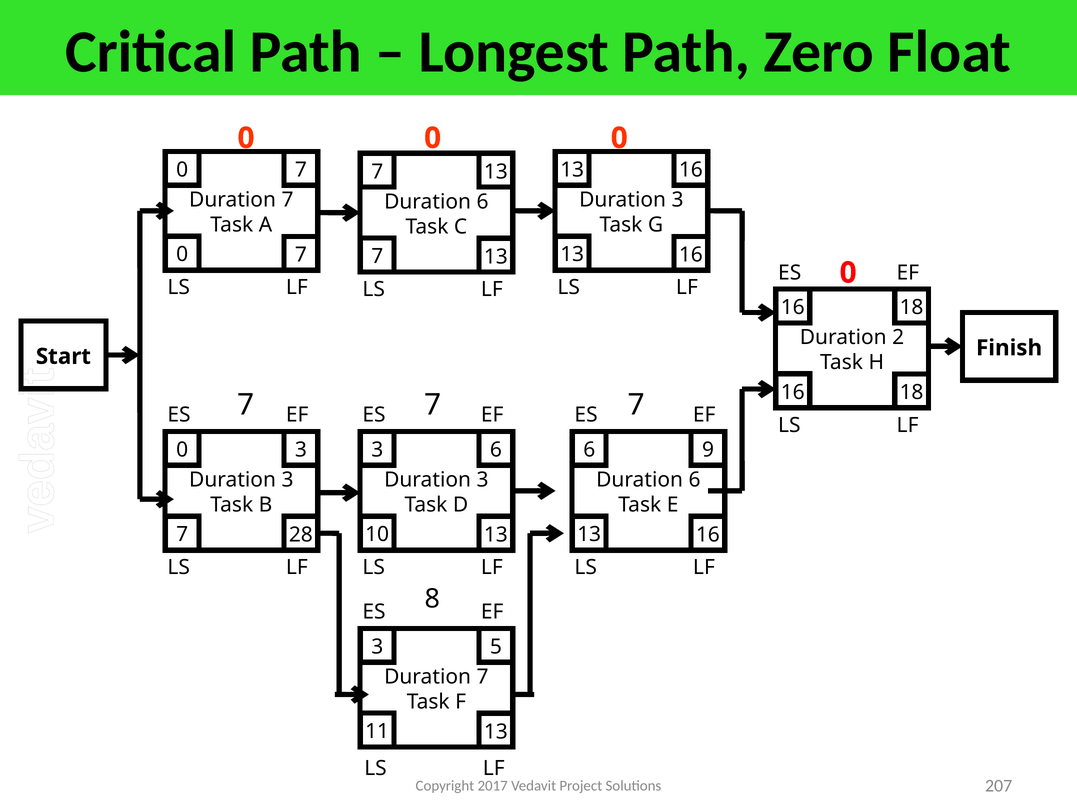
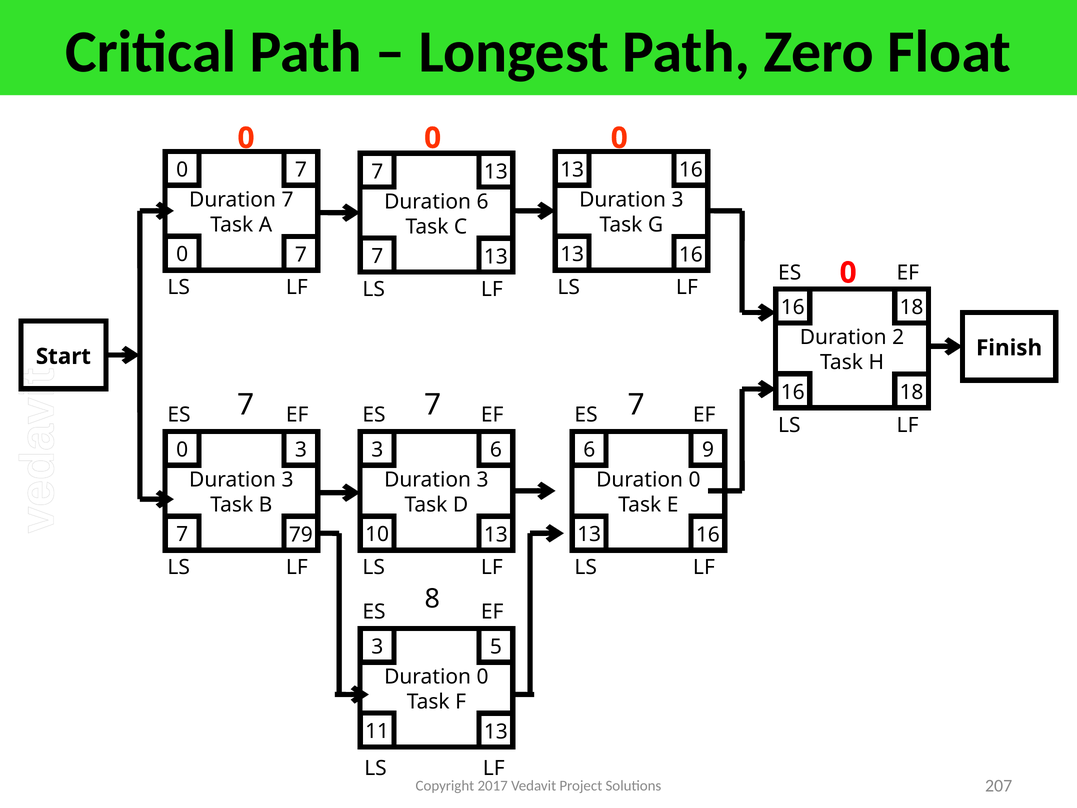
6: 6 -> 0 (695, 480)
28: 28 -> 79 (301, 535)
7: 7 -> 0 (483, 676)
